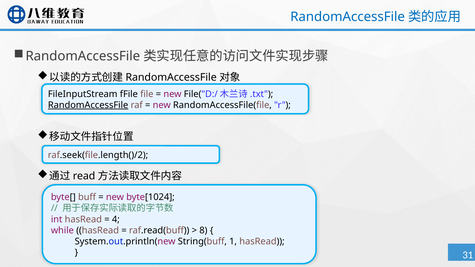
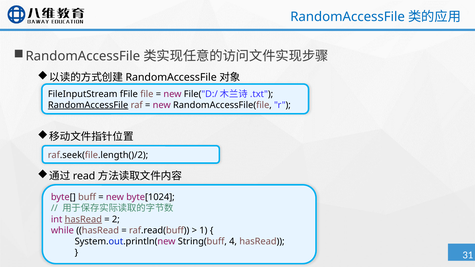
hasRead underline: none -> present (83, 219)
4: 4 -> 2 (116, 219)
8: 8 -> 1 (203, 231)
1: 1 -> 4 (233, 242)
